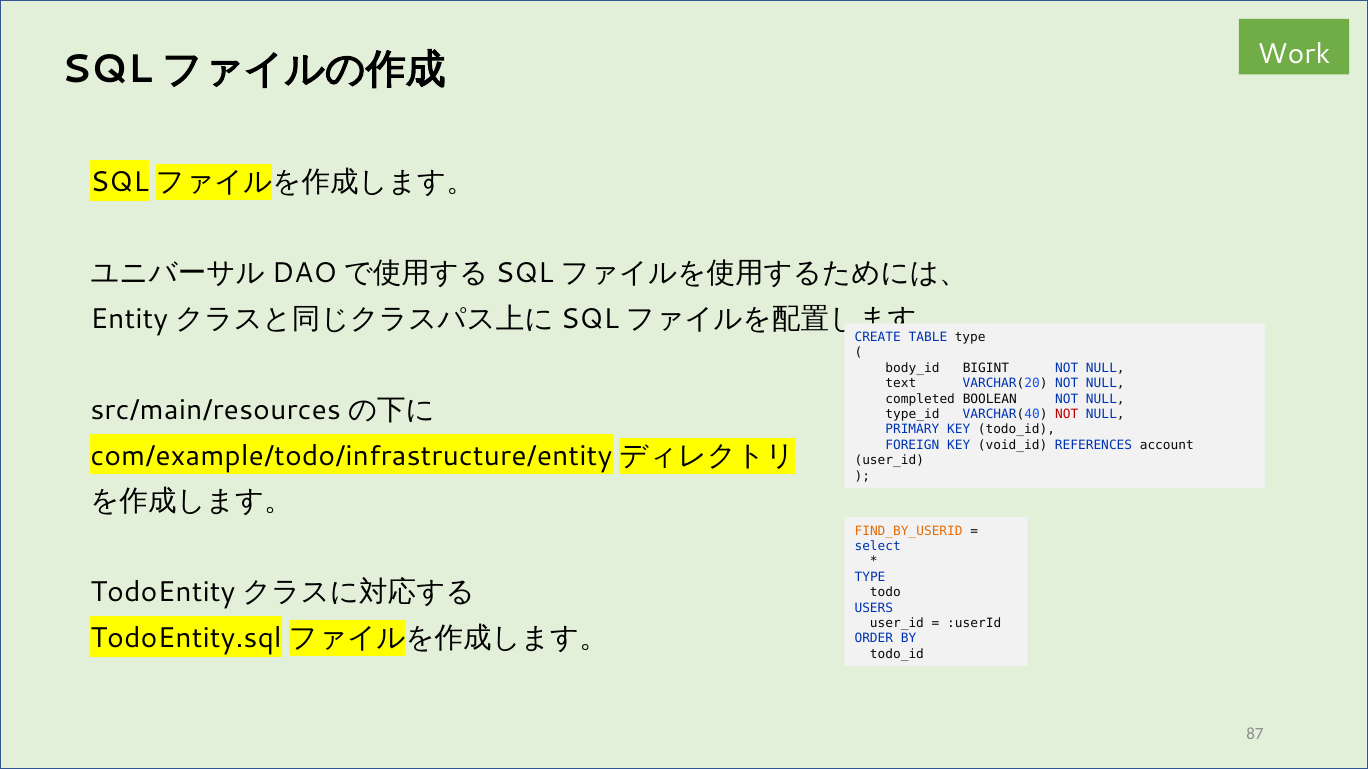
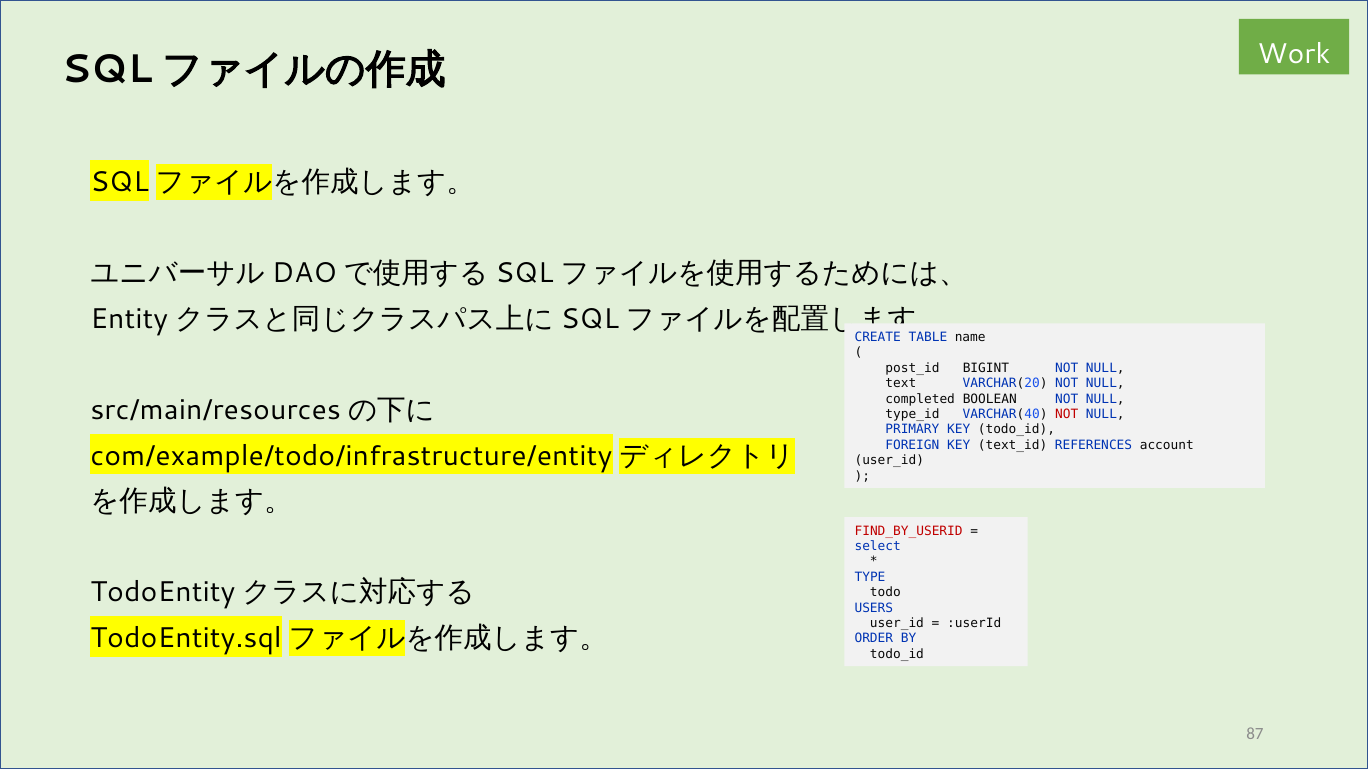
type: type -> name (970, 337)
body_id: body_id -> post_id (912, 368)
void_id: void_id -> text_id (1013, 445)
FIND_BY_USERID colour: orange -> red (909, 531)
